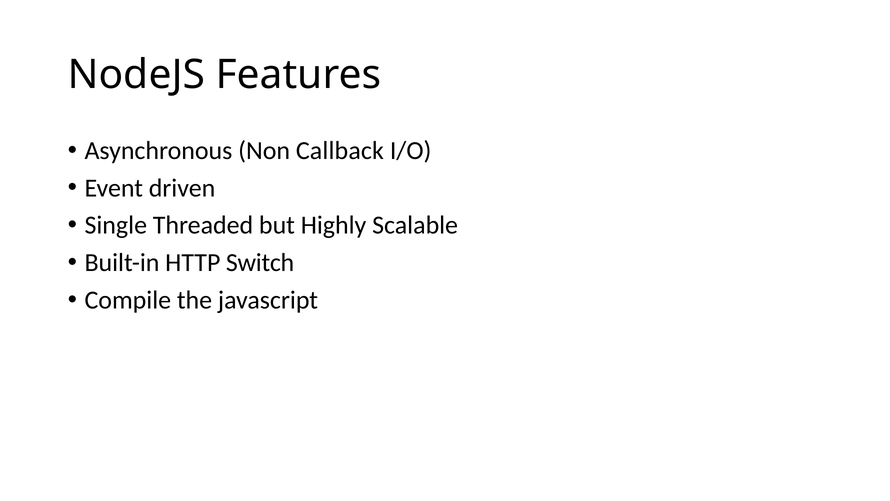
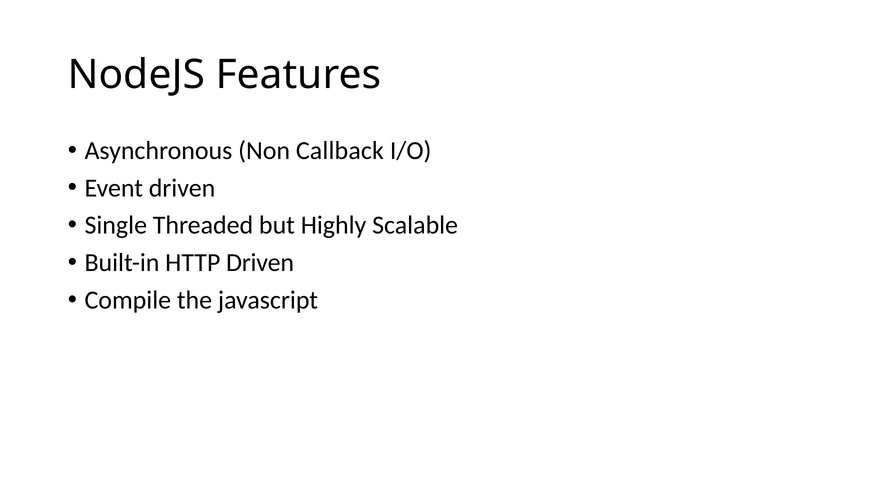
HTTP Switch: Switch -> Driven (260, 262)
